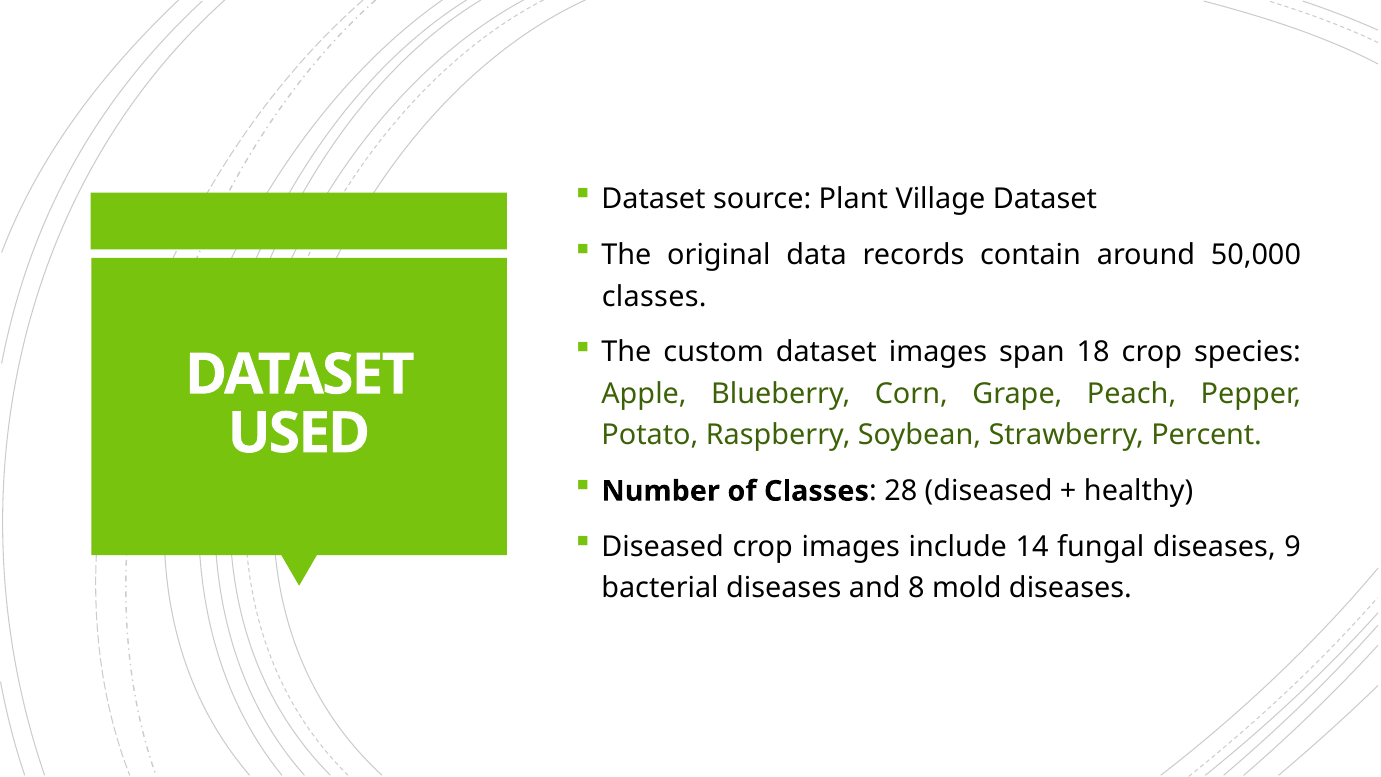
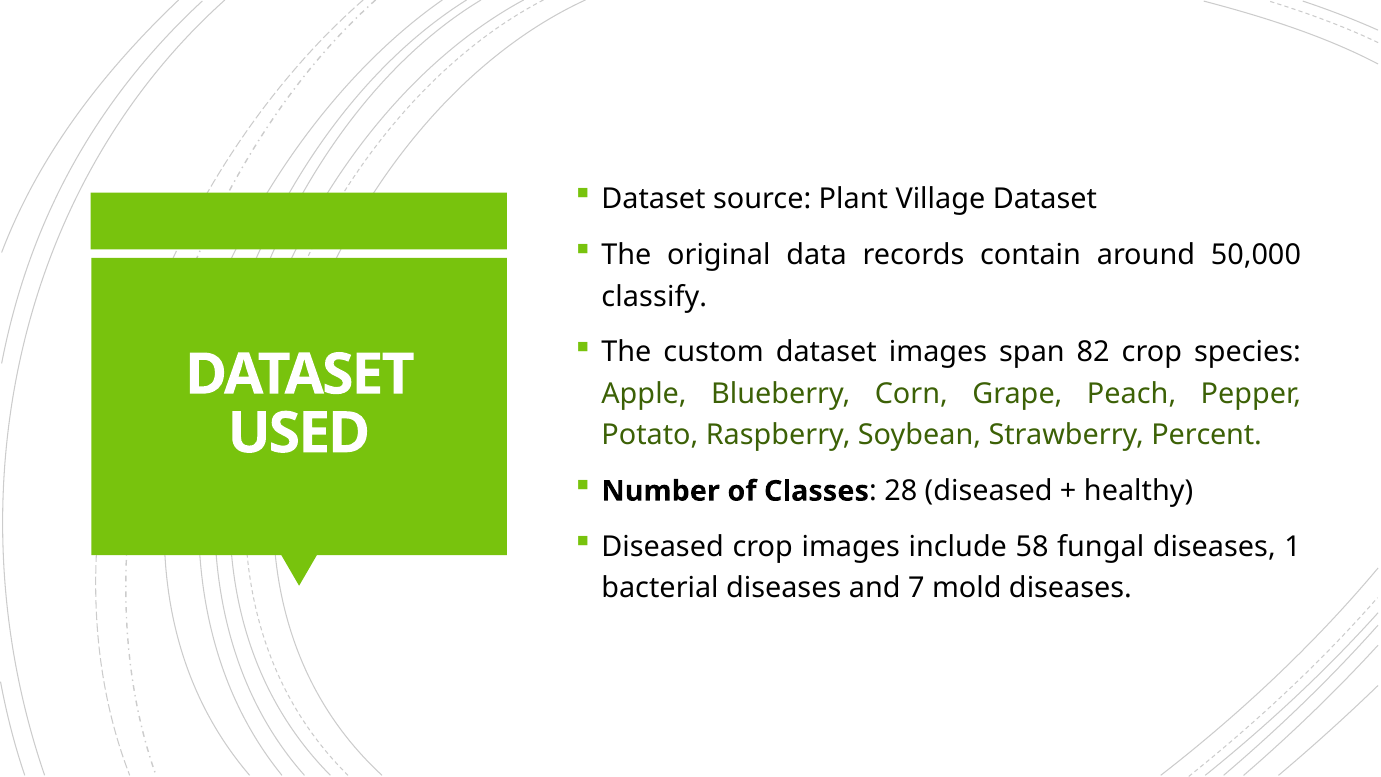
classes: classes -> classify (654, 297)
18: 18 -> 82 (1093, 352)
14: 14 -> 58 (1032, 547)
9: 9 -> 1 (1293, 547)
8: 8 -> 7 (916, 588)
